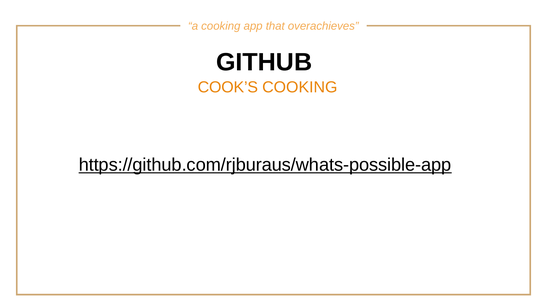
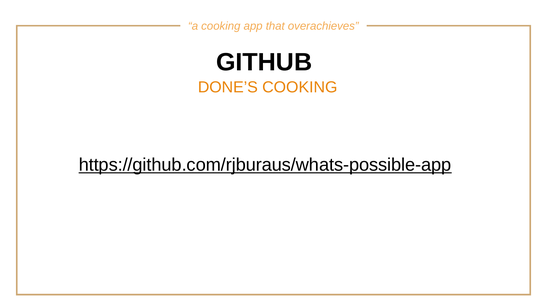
COOK’S: COOK’S -> DONE’S (228, 88)
